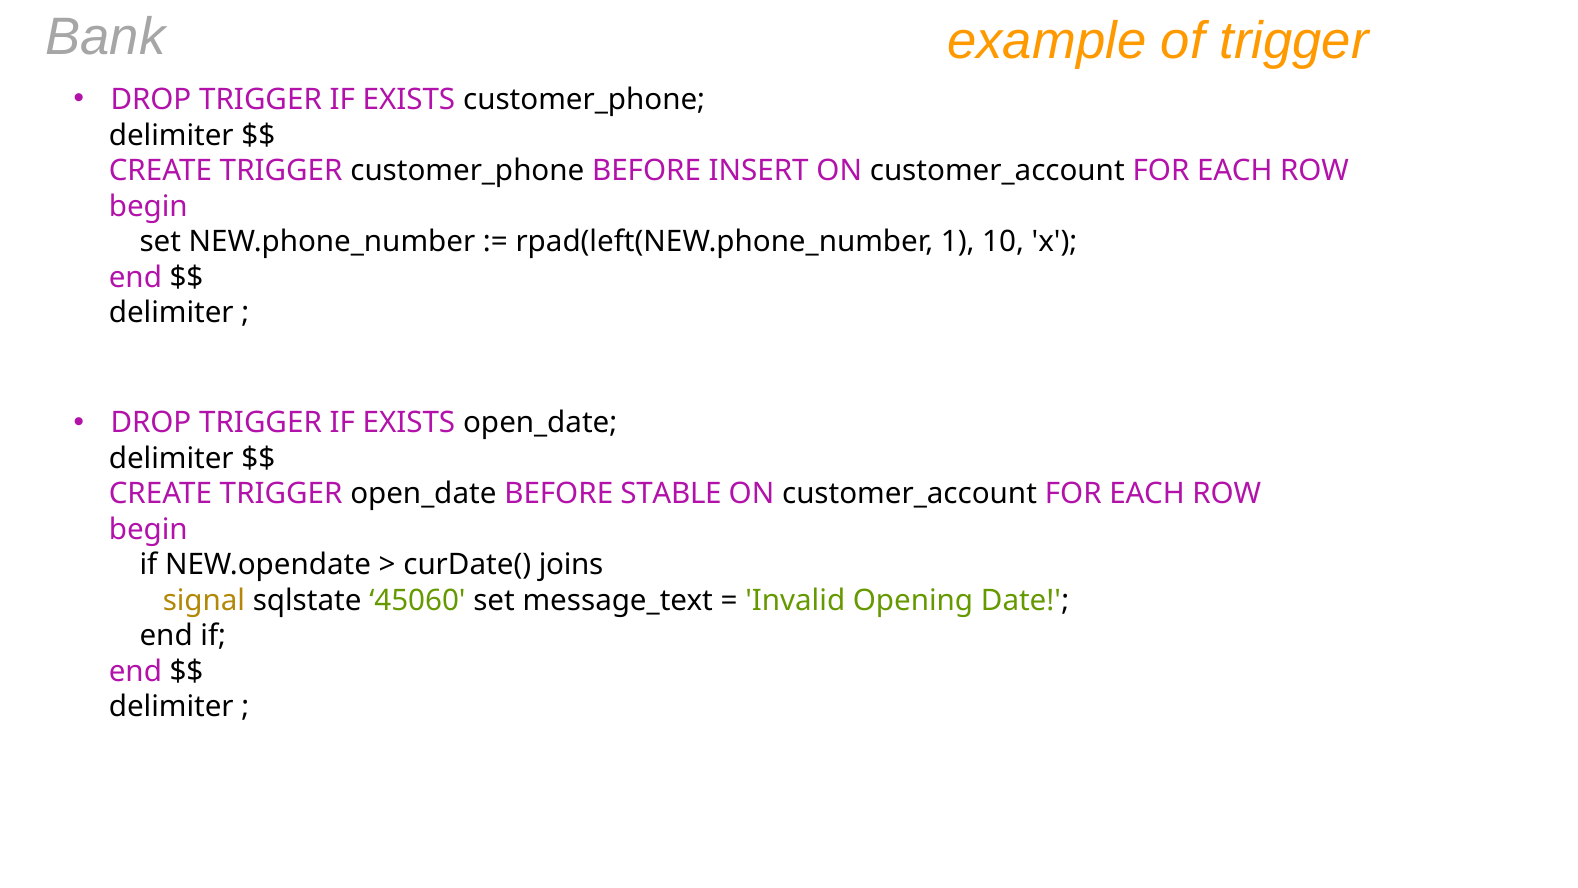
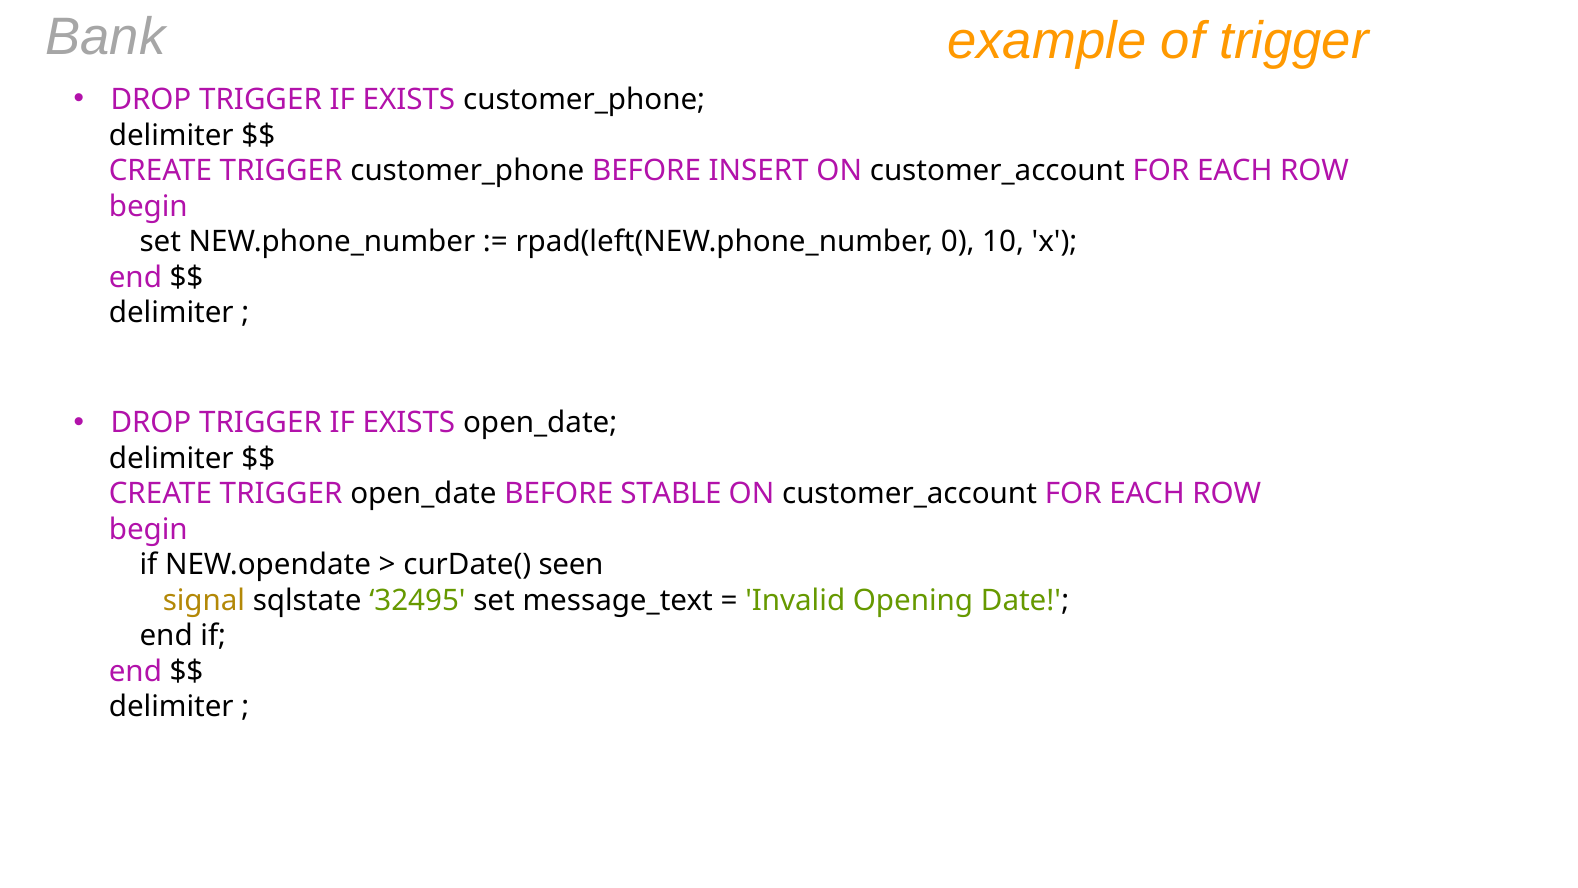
1: 1 -> 0 (958, 242)
joins: joins -> seen (571, 565)
45060: 45060 -> 32495 (417, 600)
